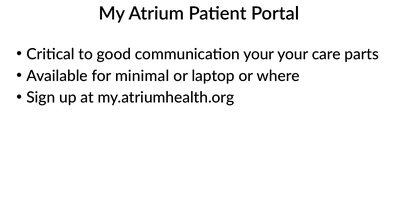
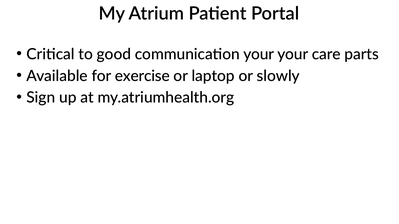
minimal: minimal -> exercise (142, 76)
where: where -> slowly (278, 76)
